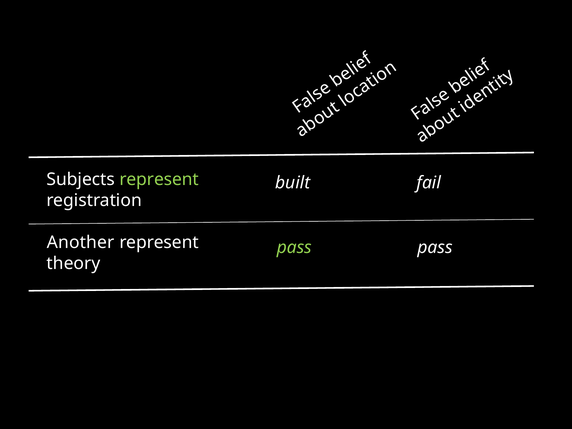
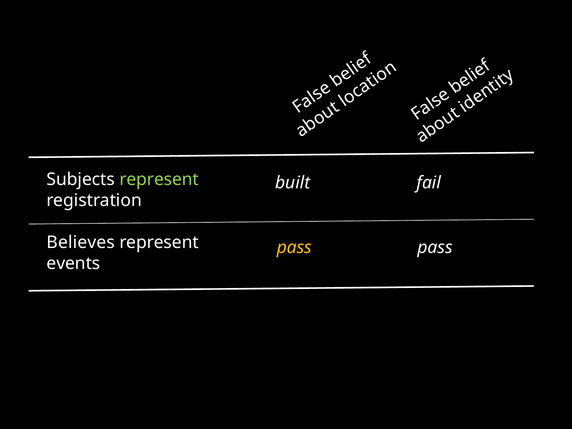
Another: Another -> Believes (81, 242)
pass colour: light green -> yellow (294, 247)
theory: theory -> events (73, 263)
